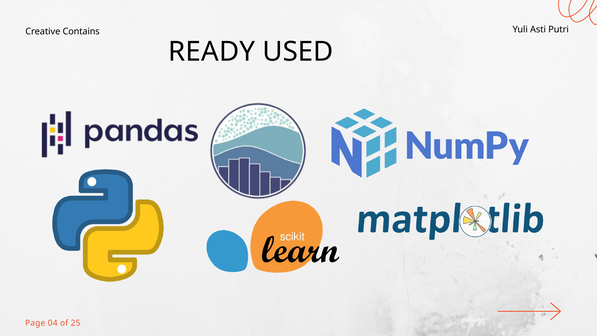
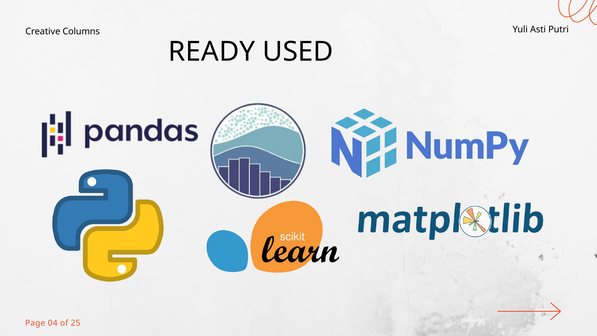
Contains: Contains -> Columns (81, 31)
